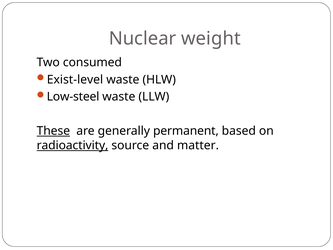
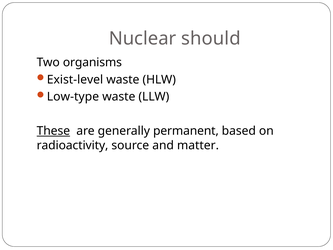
weight: weight -> should (211, 38)
consumed: consumed -> organisms (92, 62)
Low-steel: Low-steel -> Low-type (73, 97)
radioactivity underline: present -> none (72, 145)
